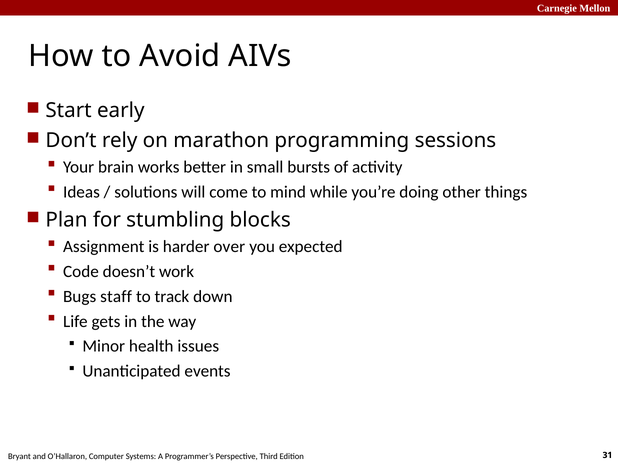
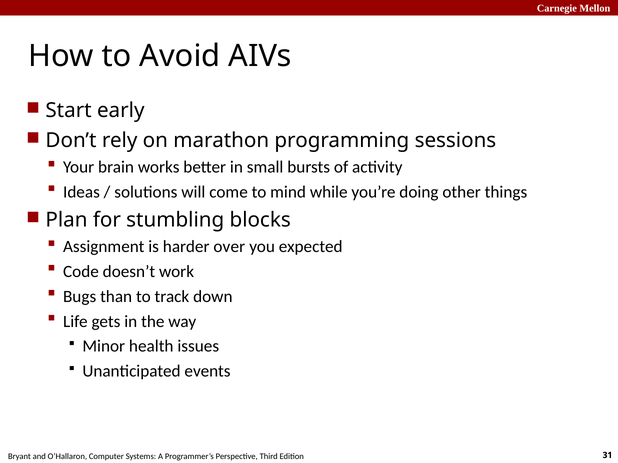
staff: staff -> than (116, 297)
